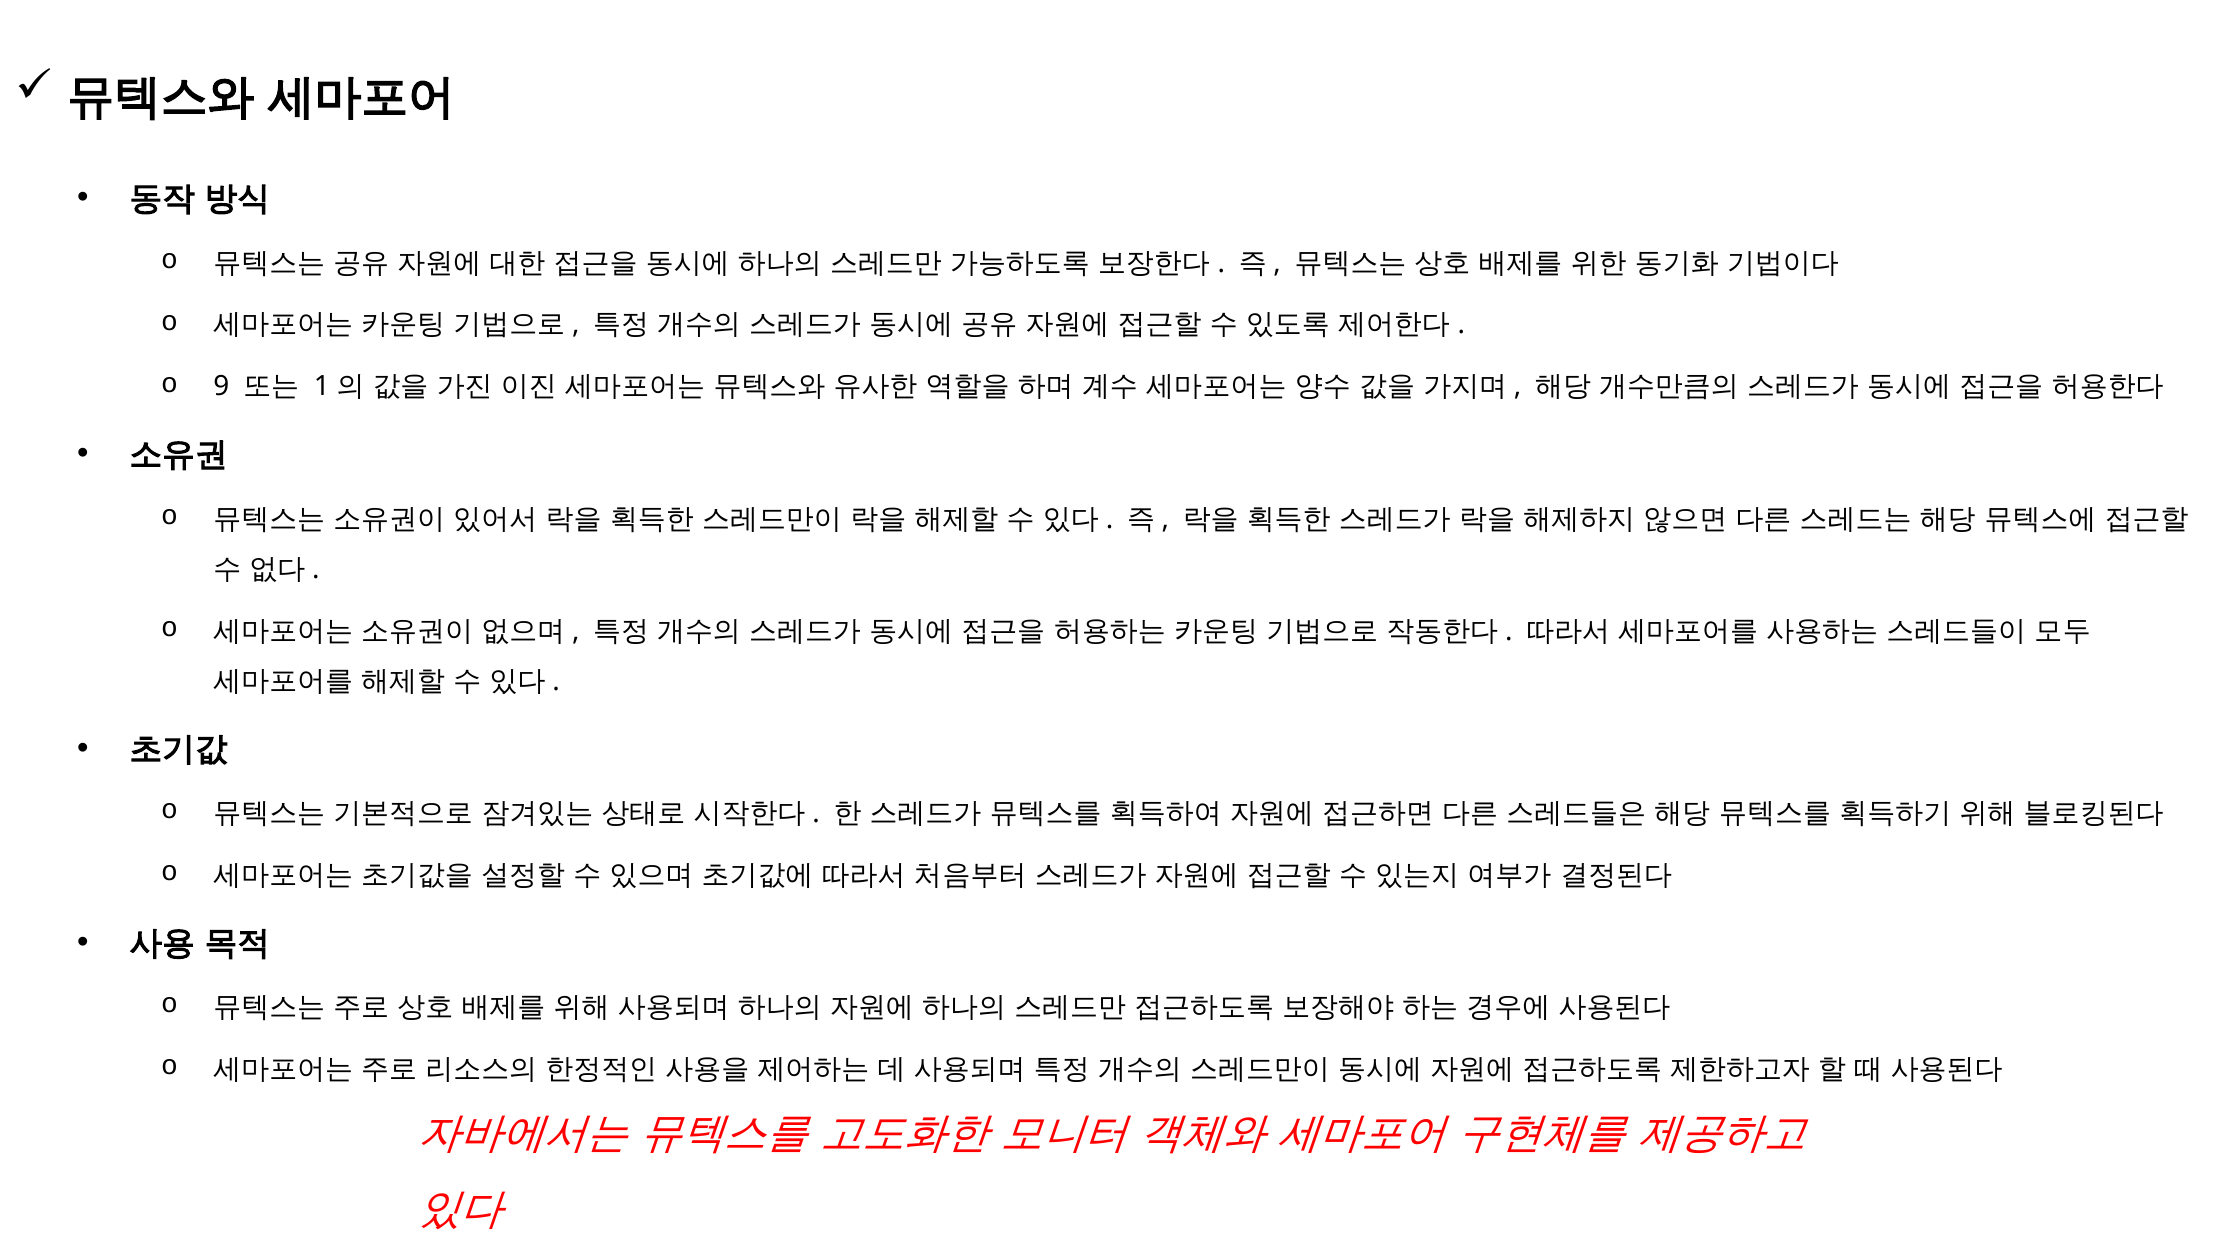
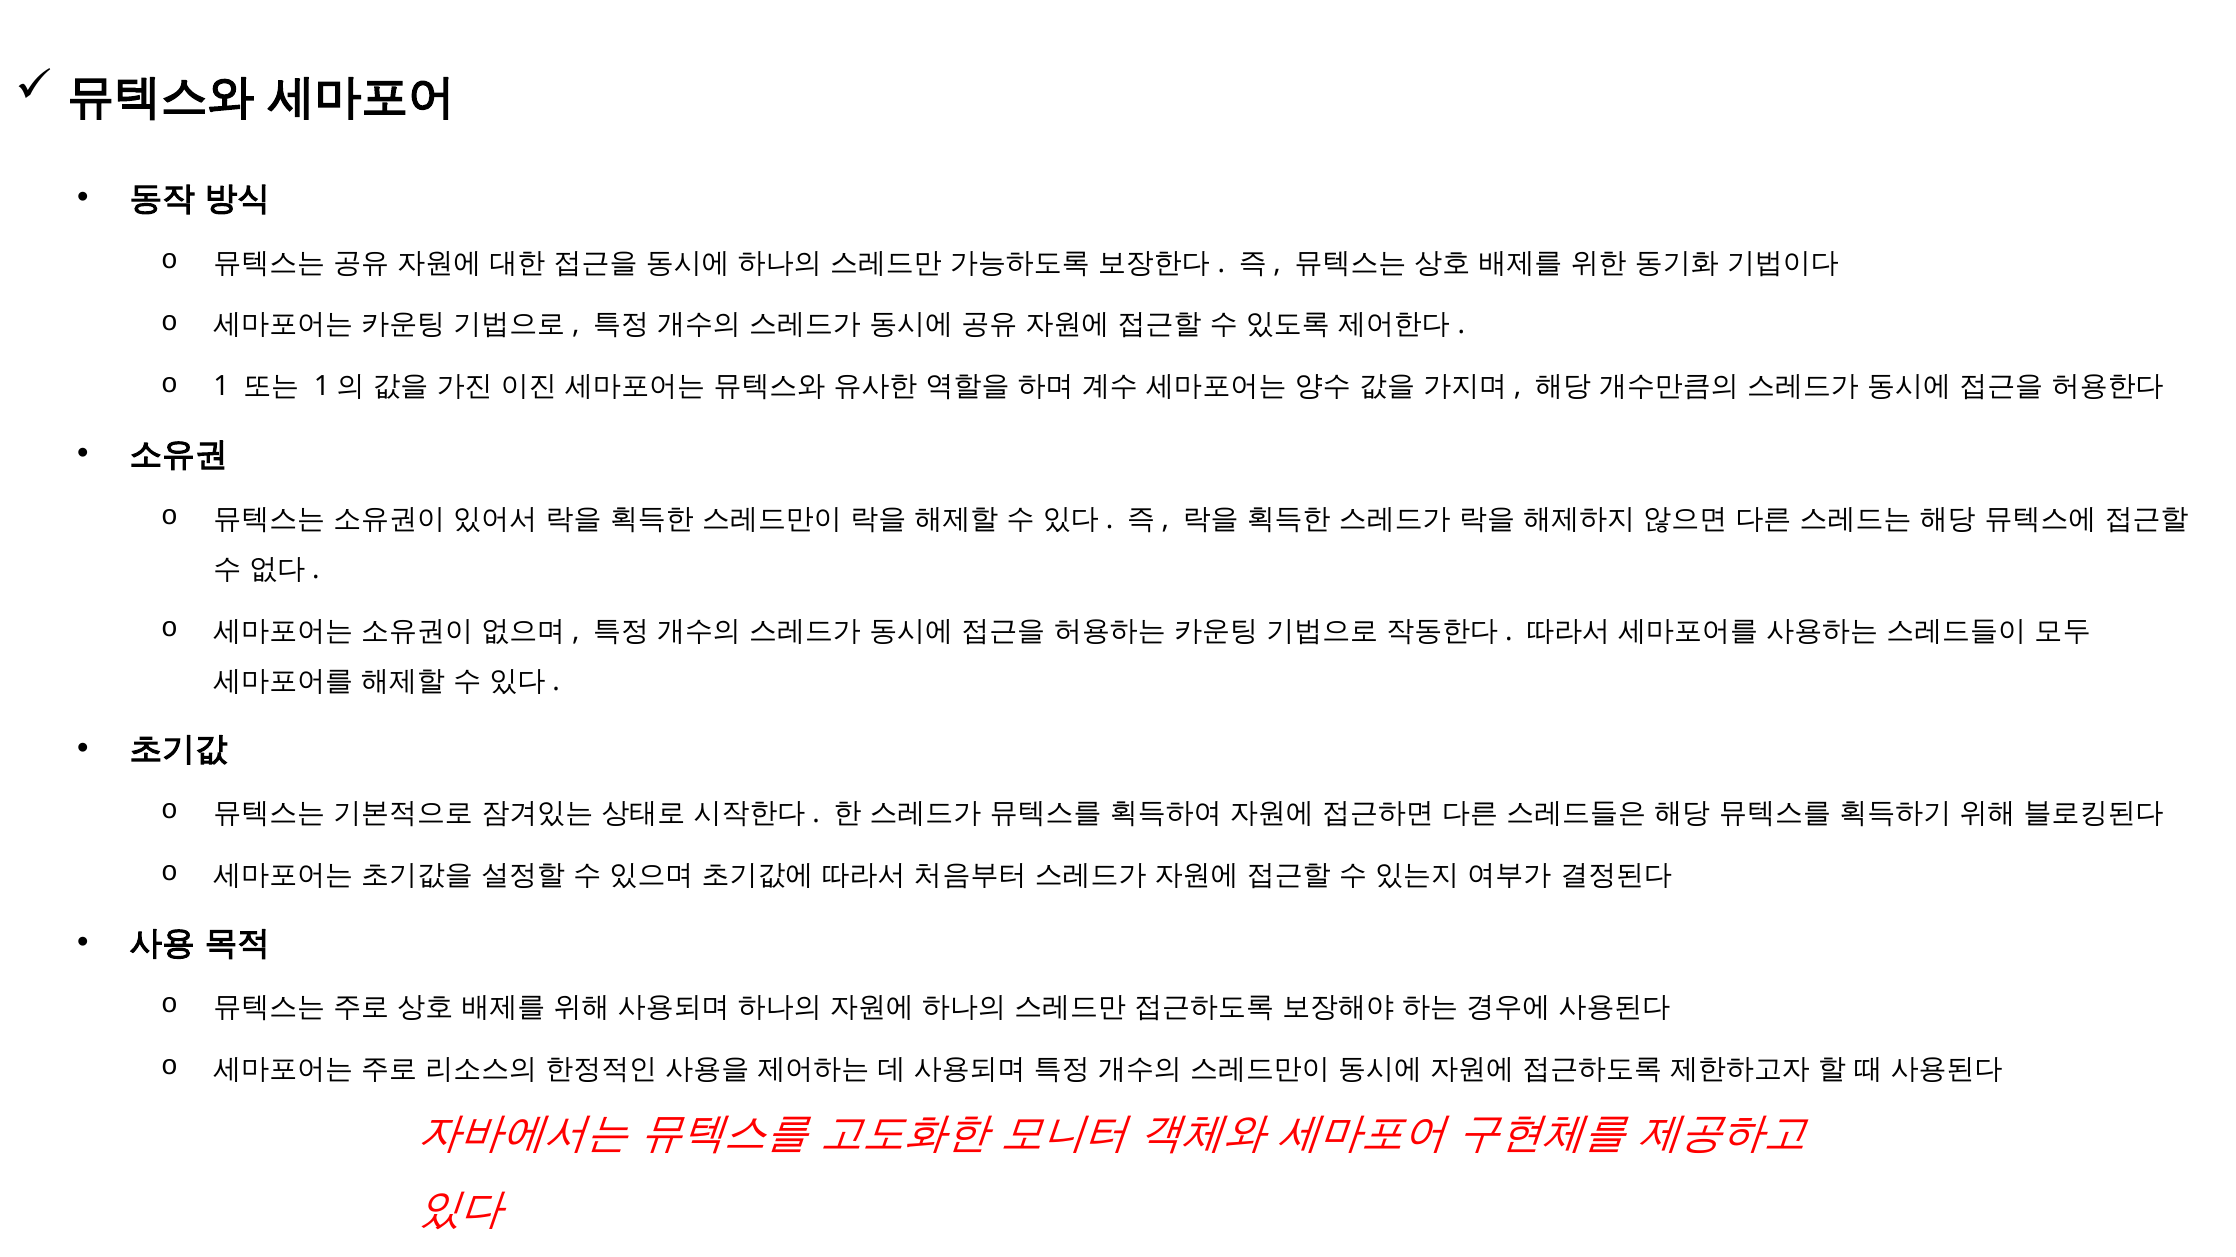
9: 9 -> 1 (221, 387)
